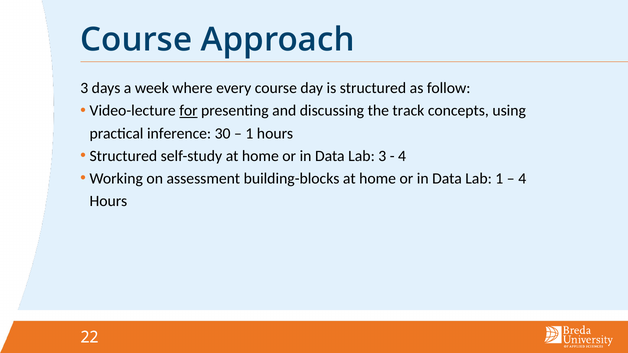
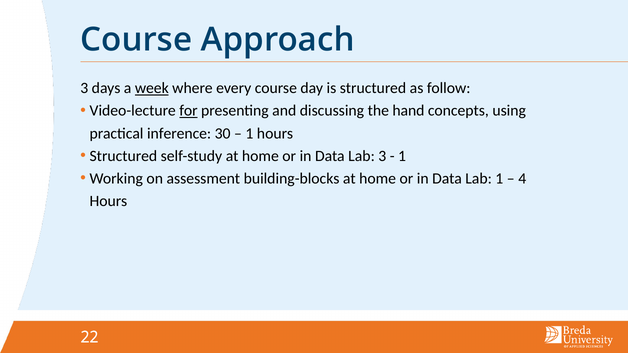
week underline: none -> present (152, 88)
track: track -> hand (408, 111)
4: 4 -> 1 (402, 156)
